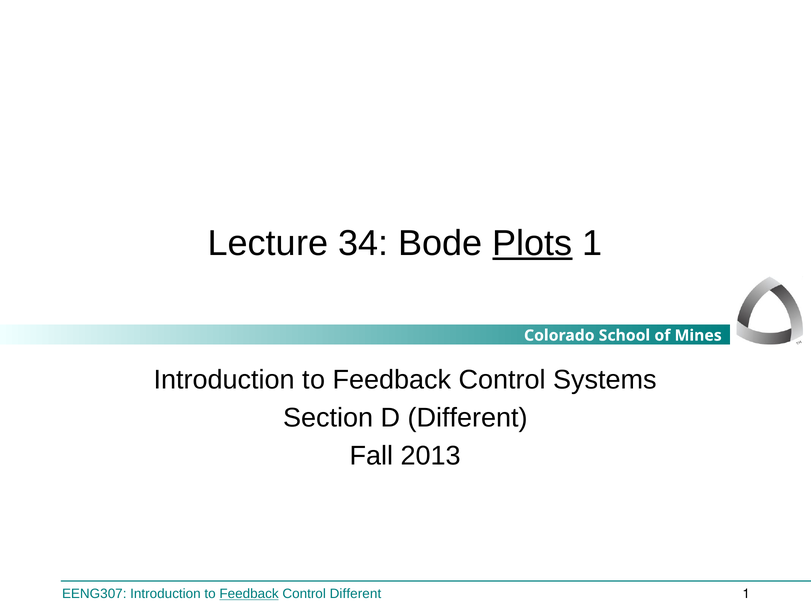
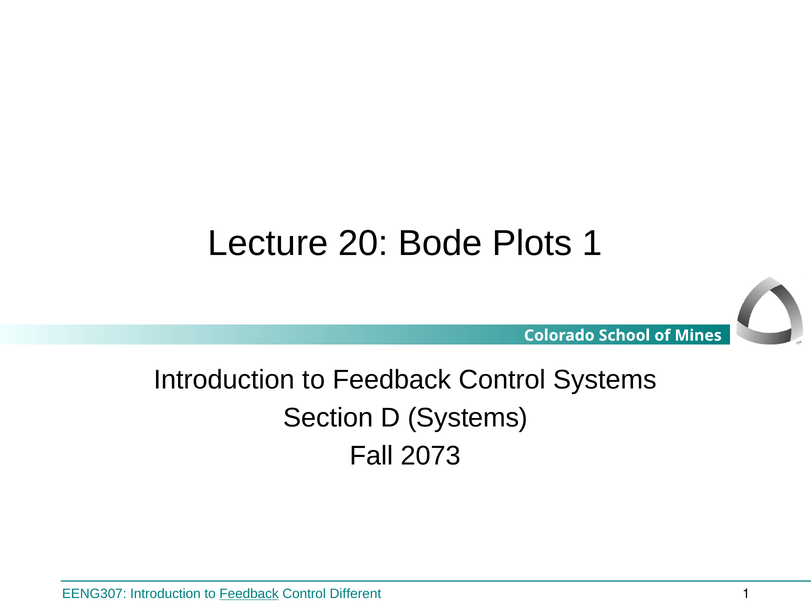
34: 34 -> 20 (363, 243)
Plots underline: present -> none (532, 243)
D Different: Different -> Systems (468, 418)
2013: 2013 -> 2073 (431, 456)
